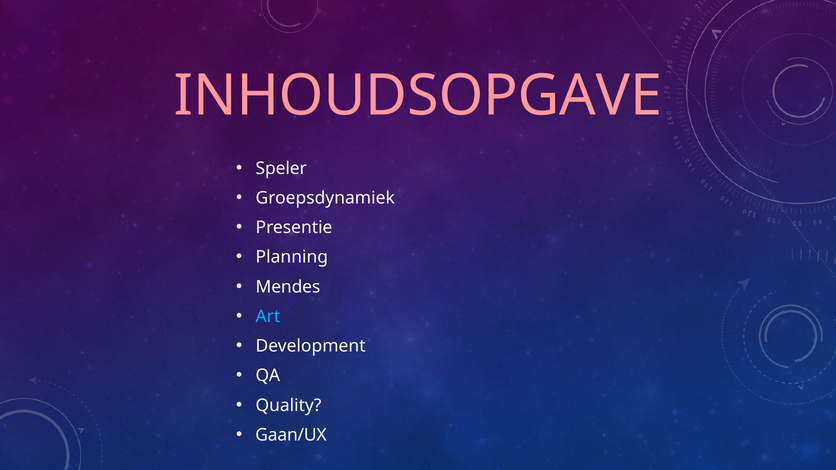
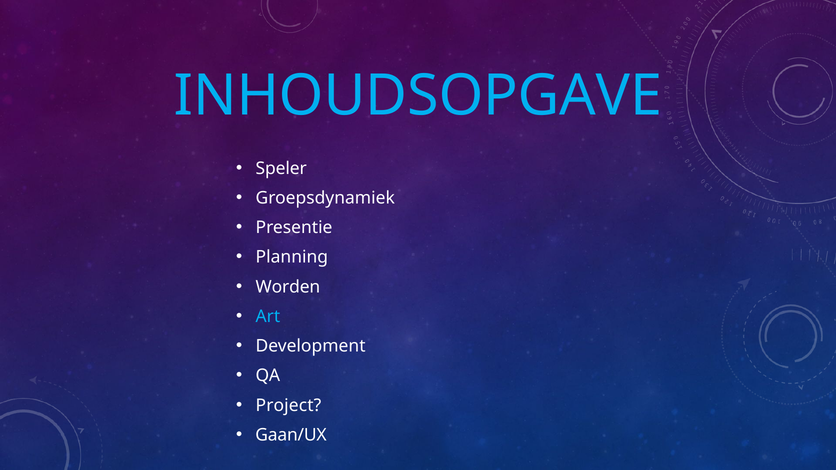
INHOUDSOPGAVE colour: pink -> light blue (418, 96)
Mendes: Mendes -> Worden (288, 287)
Quality: Quality -> Project (288, 406)
